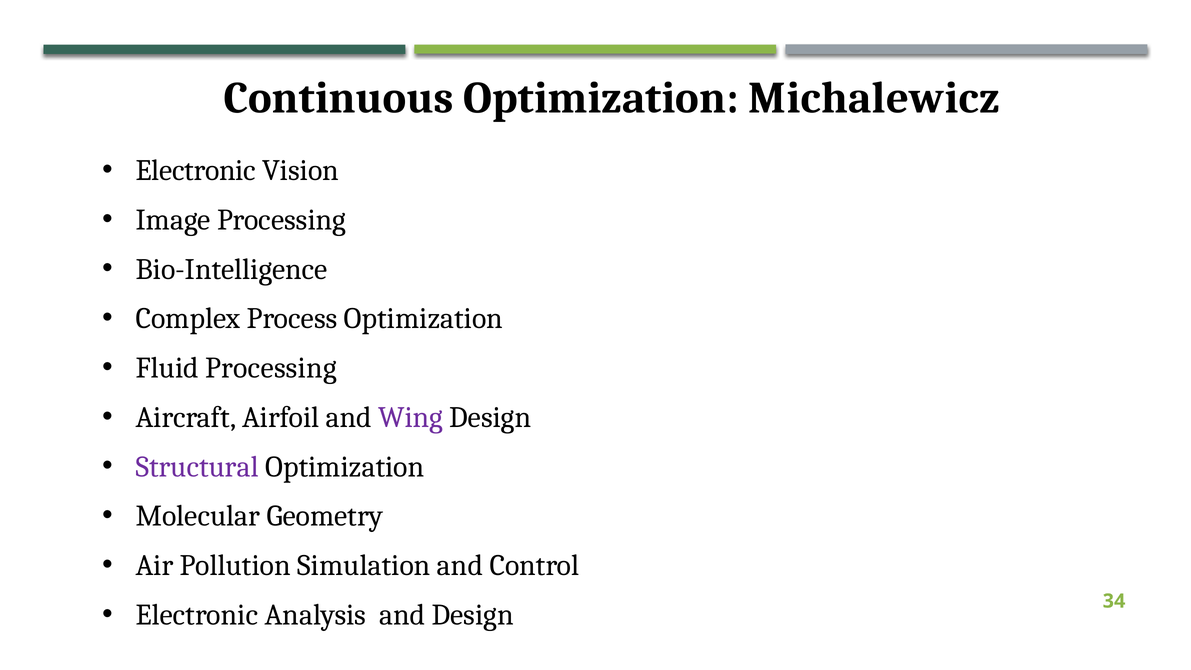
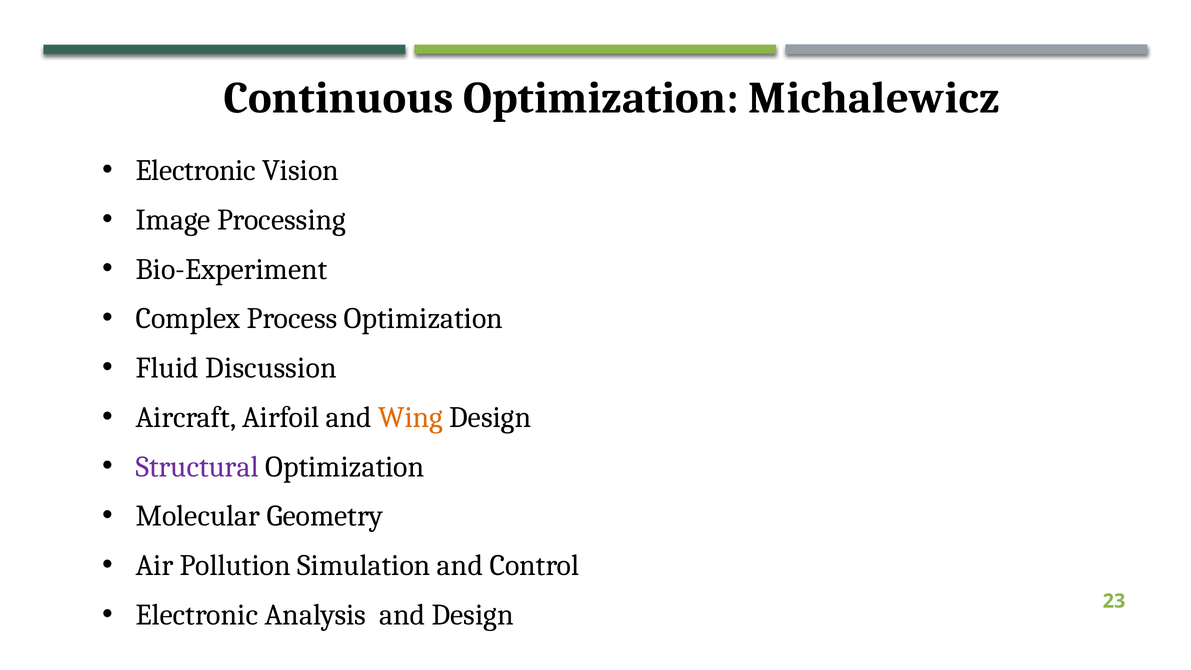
Bio-Intelligence: Bio-Intelligence -> Bio-Experiment (232, 269)
Fluid Processing: Processing -> Discussion (271, 368)
Wing colour: purple -> orange (411, 417)
34: 34 -> 23 (1114, 601)
